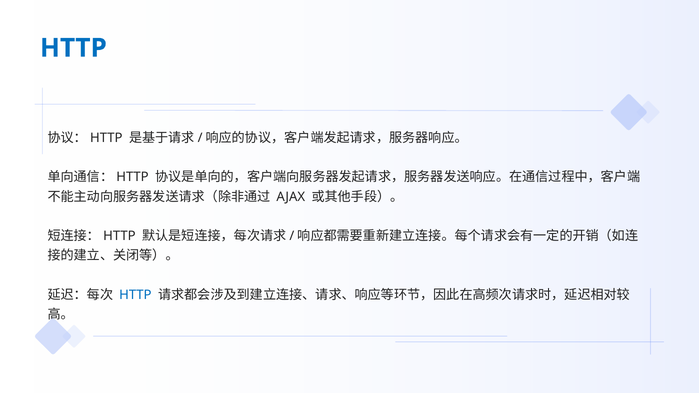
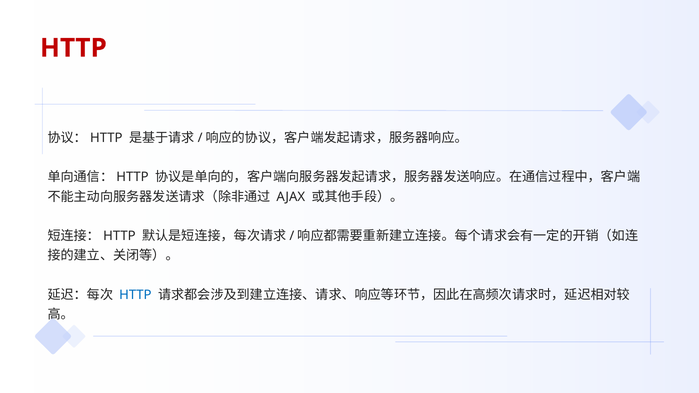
HTTP colour: blue -> red (73, 48)
